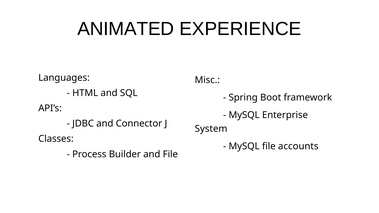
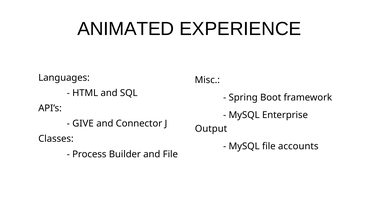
JDBC: JDBC -> GIVE (83, 124)
System: System -> Output (211, 129)
